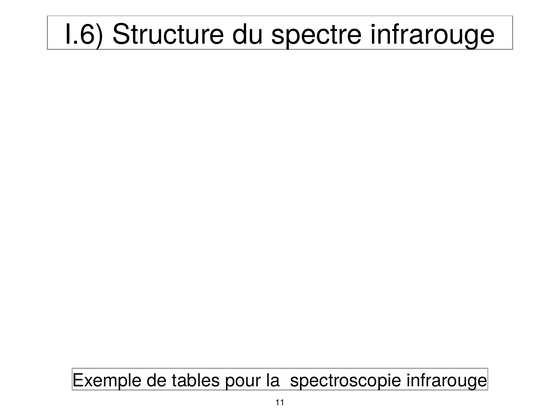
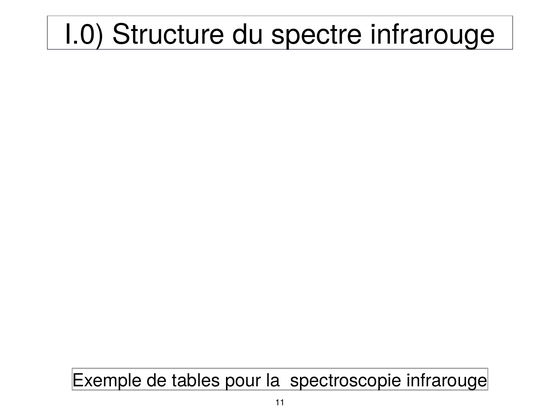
I.6: I.6 -> I.0 (84, 34)
